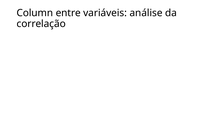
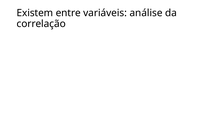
Column: Column -> Existem (35, 13)
